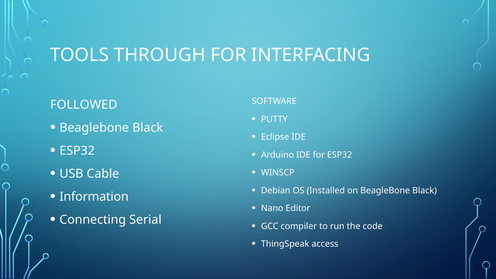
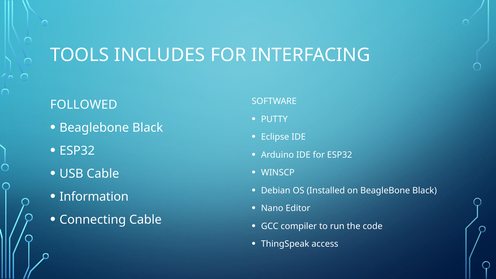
THROUGH: THROUGH -> INCLUDES (160, 55)
Connecting Serial: Serial -> Cable (145, 220)
